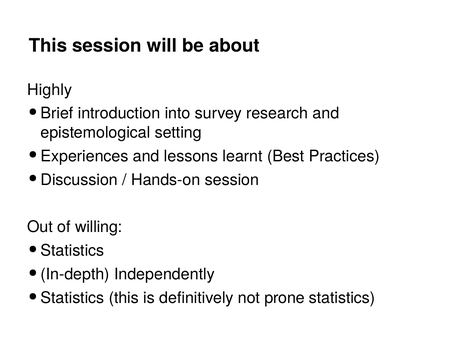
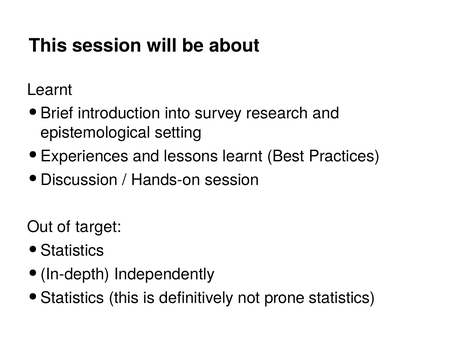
Highly: Highly -> Learnt (50, 90)
willing: willing -> target (98, 227)
